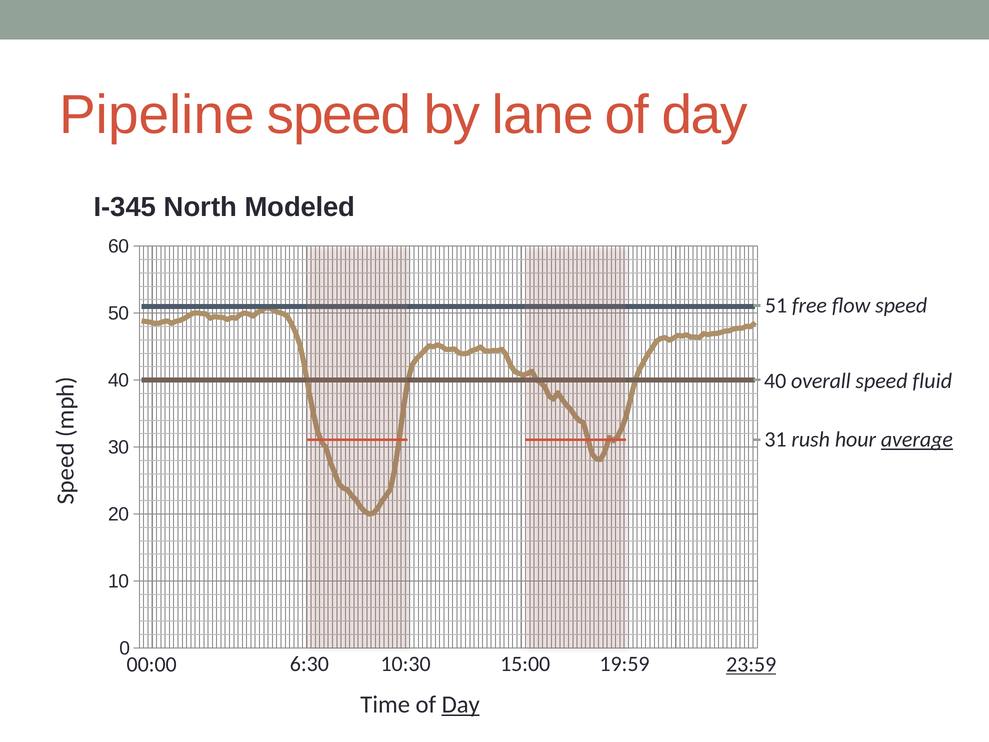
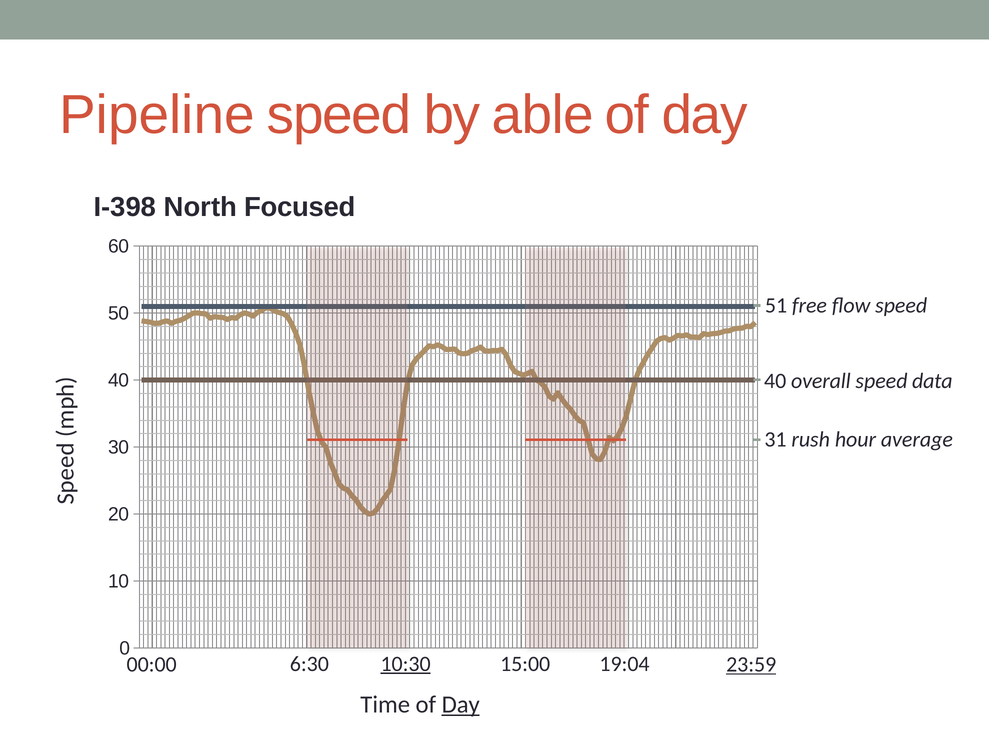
lane: lane -> able (543, 115)
I-345: I-345 -> I-398 (125, 207)
Modeled: Modeled -> Focused (300, 207)
fluid: fluid -> data (932, 381)
average underline: present -> none (917, 440)
10:30 underline: none -> present (406, 664)
19:59: 19:59 -> 19:04 (625, 664)
